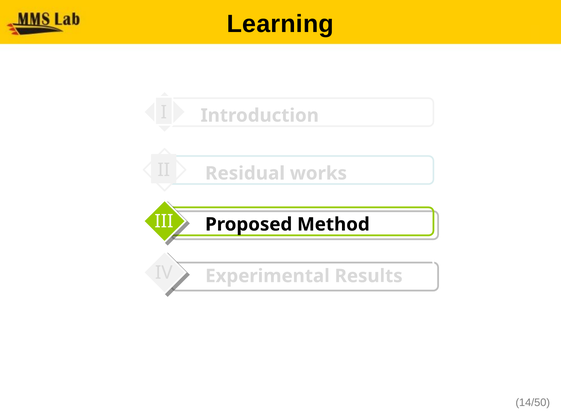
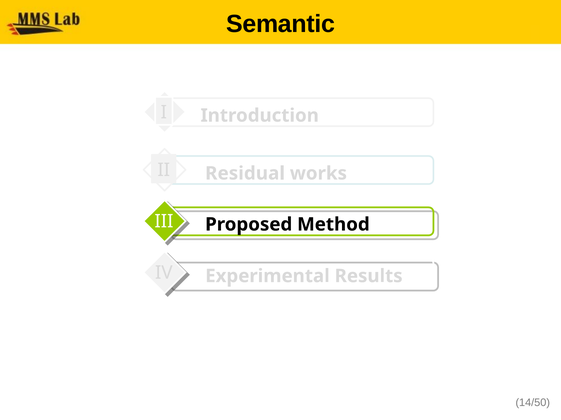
Learning: Learning -> Semantic (281, 24)
